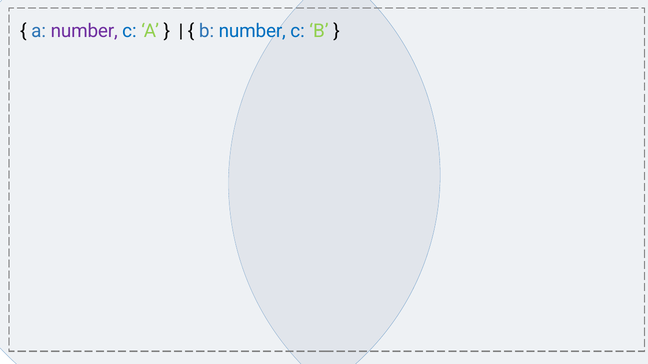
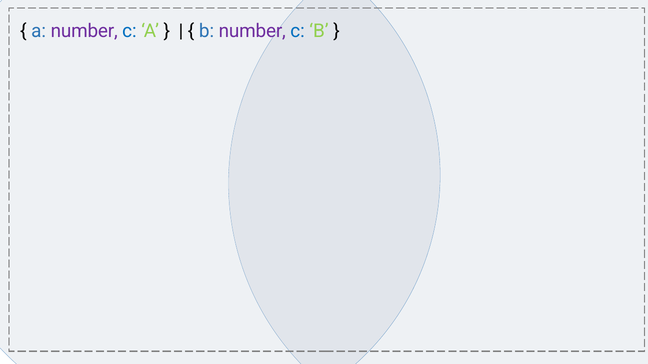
number colour: blue -> purple (252, 31)
